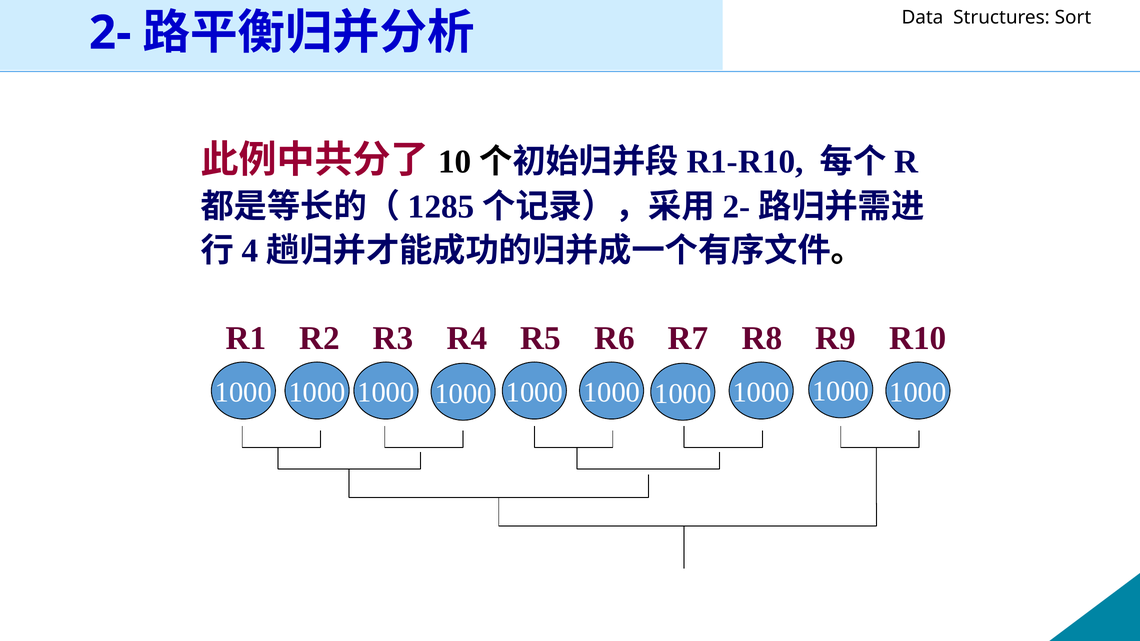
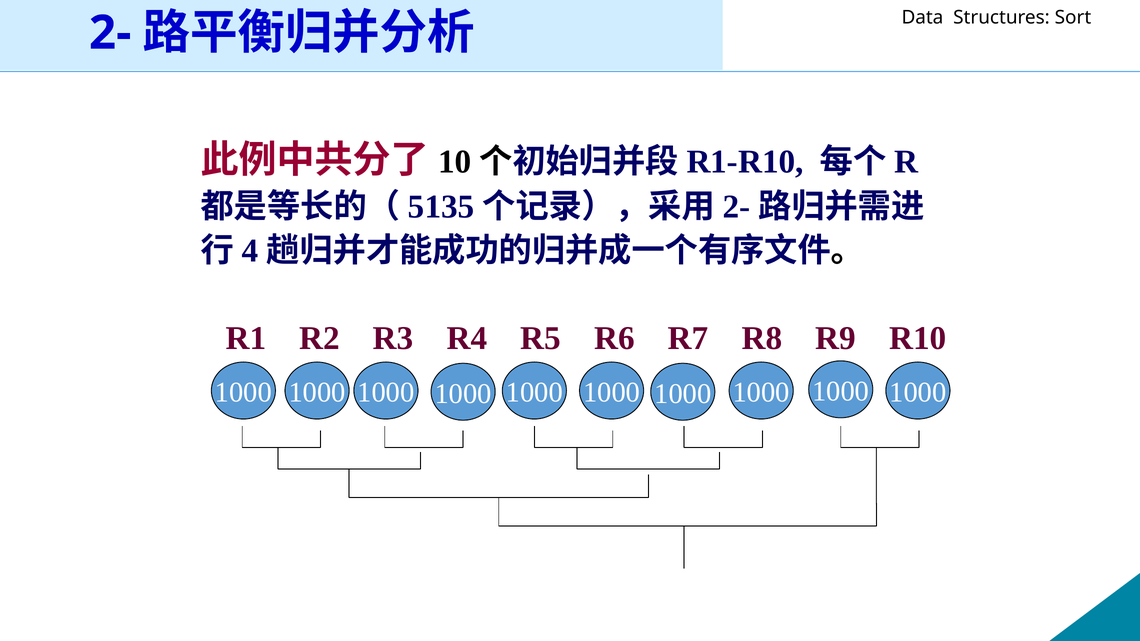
1285: 1285 -> 5135 (441, 207)
